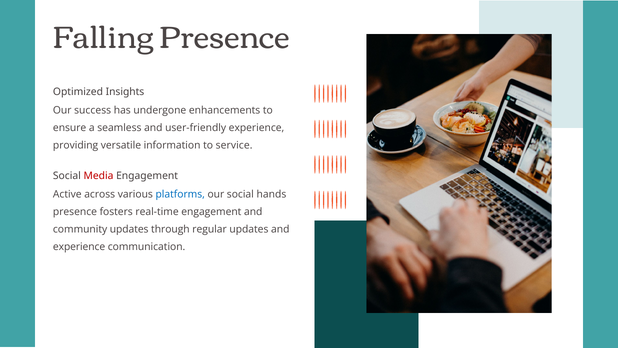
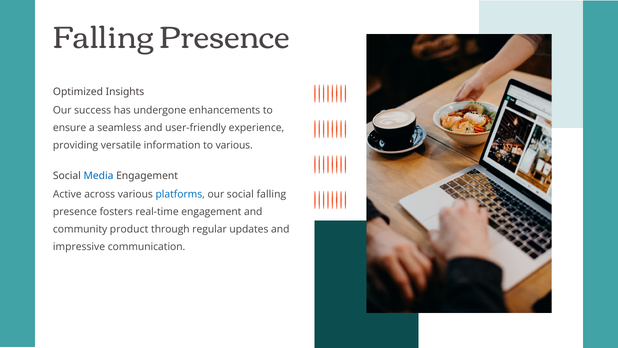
to service: service -> various (234, 145)
Media colour: red -> blue (99, 176)
social hands: hands -> falling (271, 194)
community updates: updates -> product (129, 229)
experience: experience -> impressive (79, 247)
